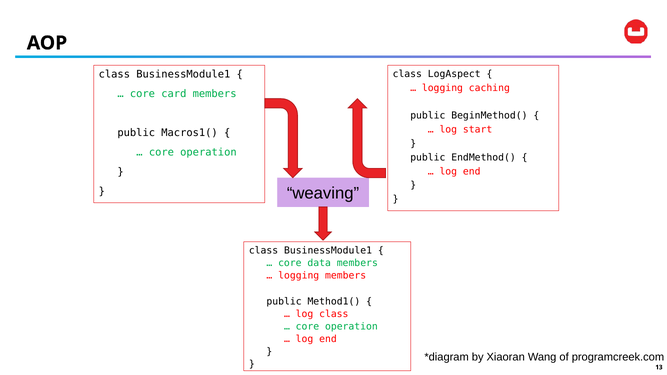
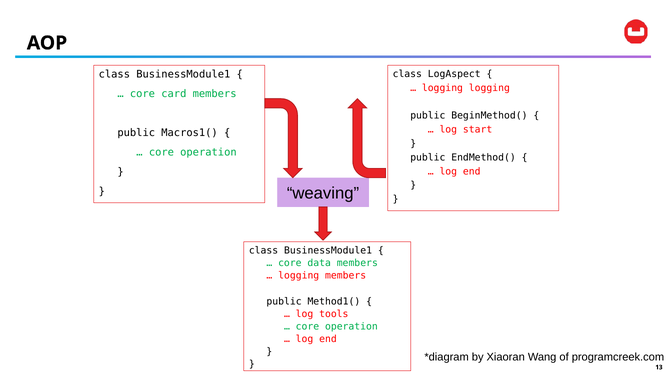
logging caching: caching -> logging (489, 88)
log class: class -> tools (334, 314)
